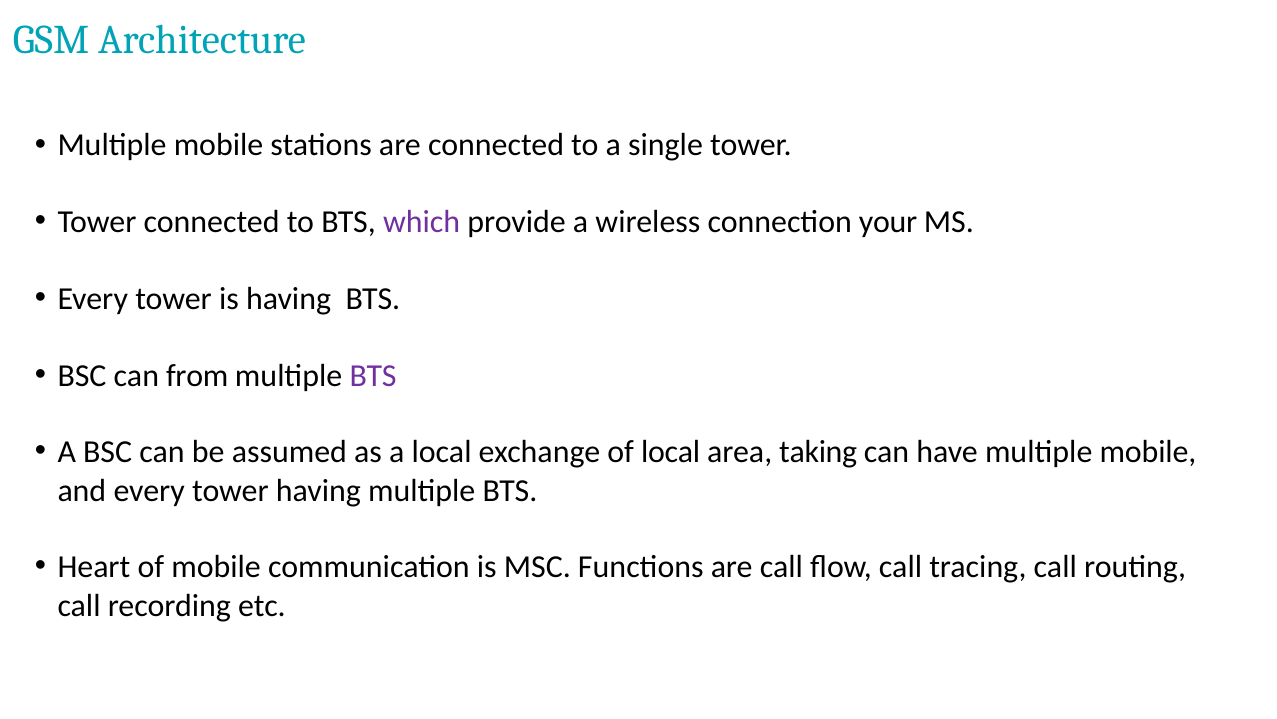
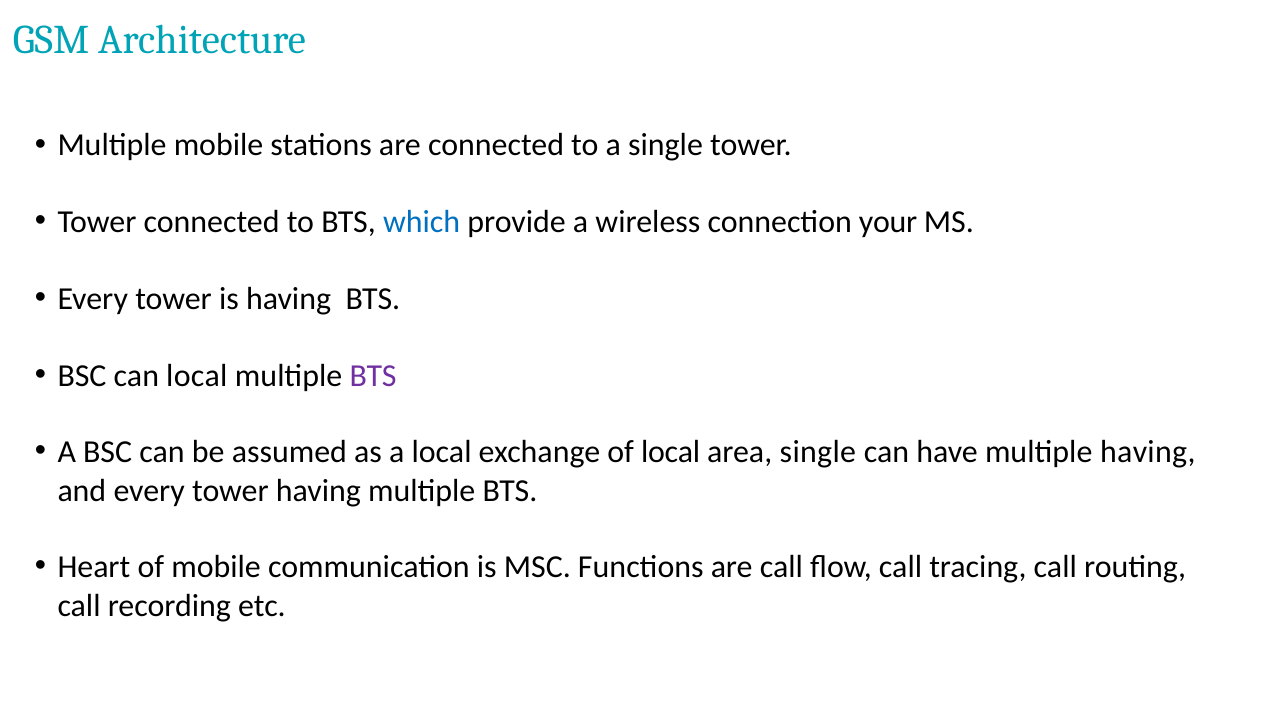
which colour: purple -> blue (422, 222)
can from: from -> local (197, 375)
area taking: taking -> single (818, 452)
have multiple mobile: mobile -> having (1148, 452)
